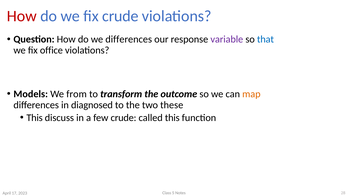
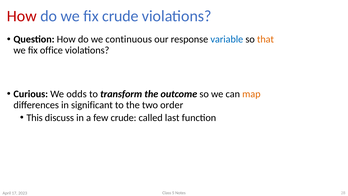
we differences: differences -> continuous (129, 39)
variable colour: purple -> blue (227, 39)
that colour: blue -> orange (265, 39)
Models: Models -> Curious (31, 94)
from: from -> odds (77, 94)
diagnosed: diagnosed -> significant (92, 105)
these: these -> order (172, 105)
called this: this -> last (172, 118)
